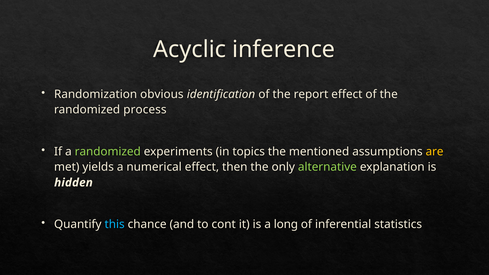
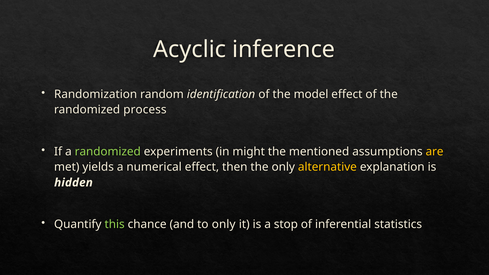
obvious: obvious -> random (162, 94)
report: report -> model (311, 94)
topics: topics -> might (249, 152)
alternative colour: light green -> yellow (327, 167)
this colour: light blue -> light green (115, 225)
to cont: cont -> only (224, 225)
long: long -> stop (286, 225)
